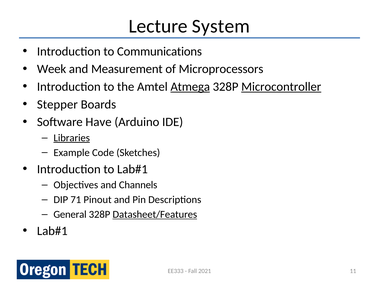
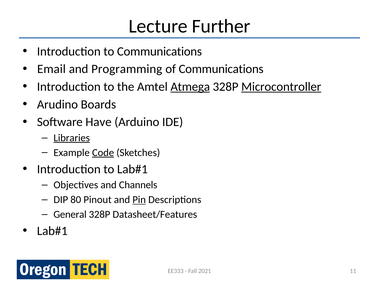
System: System -> Further (221, 26)
Week: Week -> Email (51, 69)
Measurement: Measurement -> Programming (127, 69)
of Microprocessors: Microprocessors -> Communications (221, 69)
Stepper: Stepper -> Arudino (57, 104)
Code underline: none -> present (103, 153)
71: 71 -> 80 (76, 200)
Pin underline: none -> present (139, 200)
Datasheet/Features underline: present -> none (155, 215)
